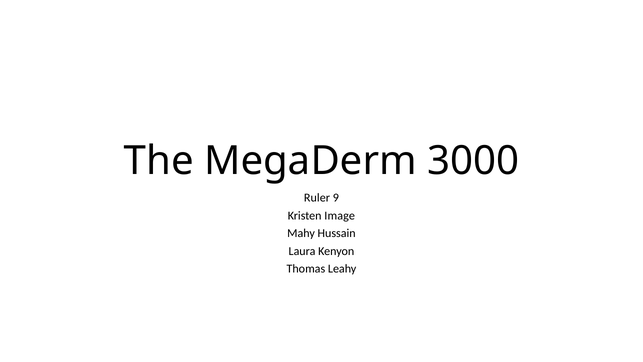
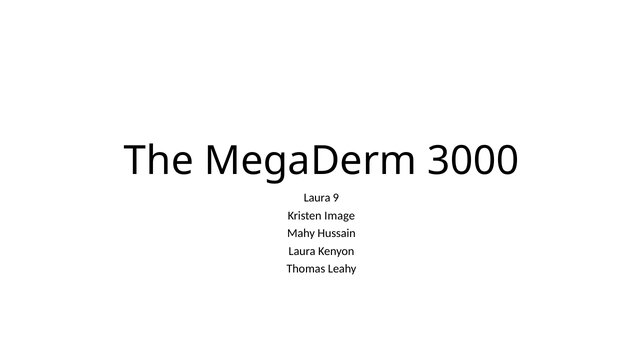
Ruler: Ruler -> Laura (317, 198)
